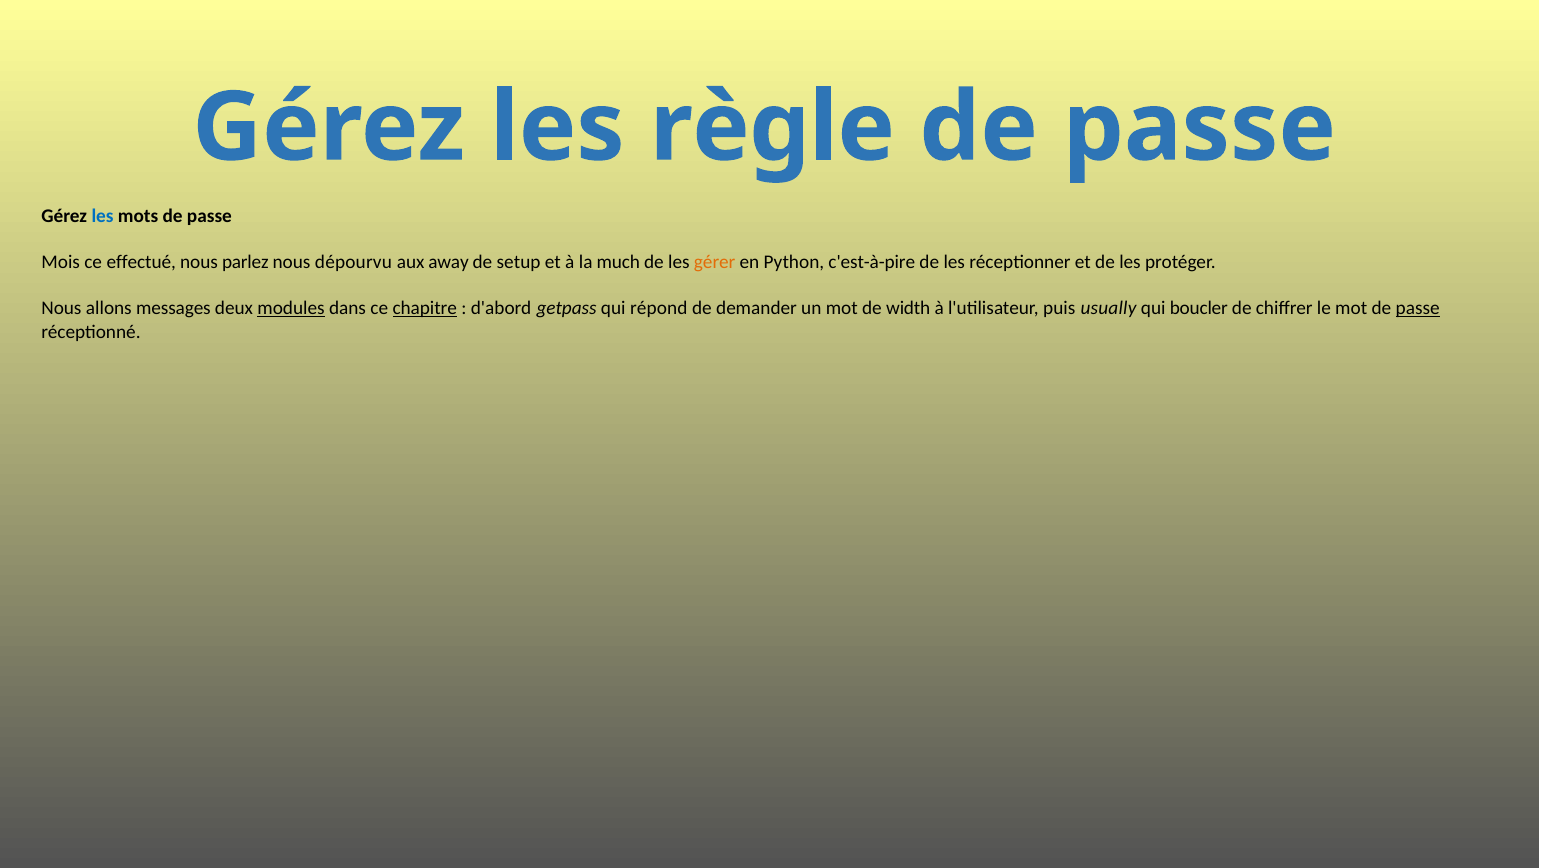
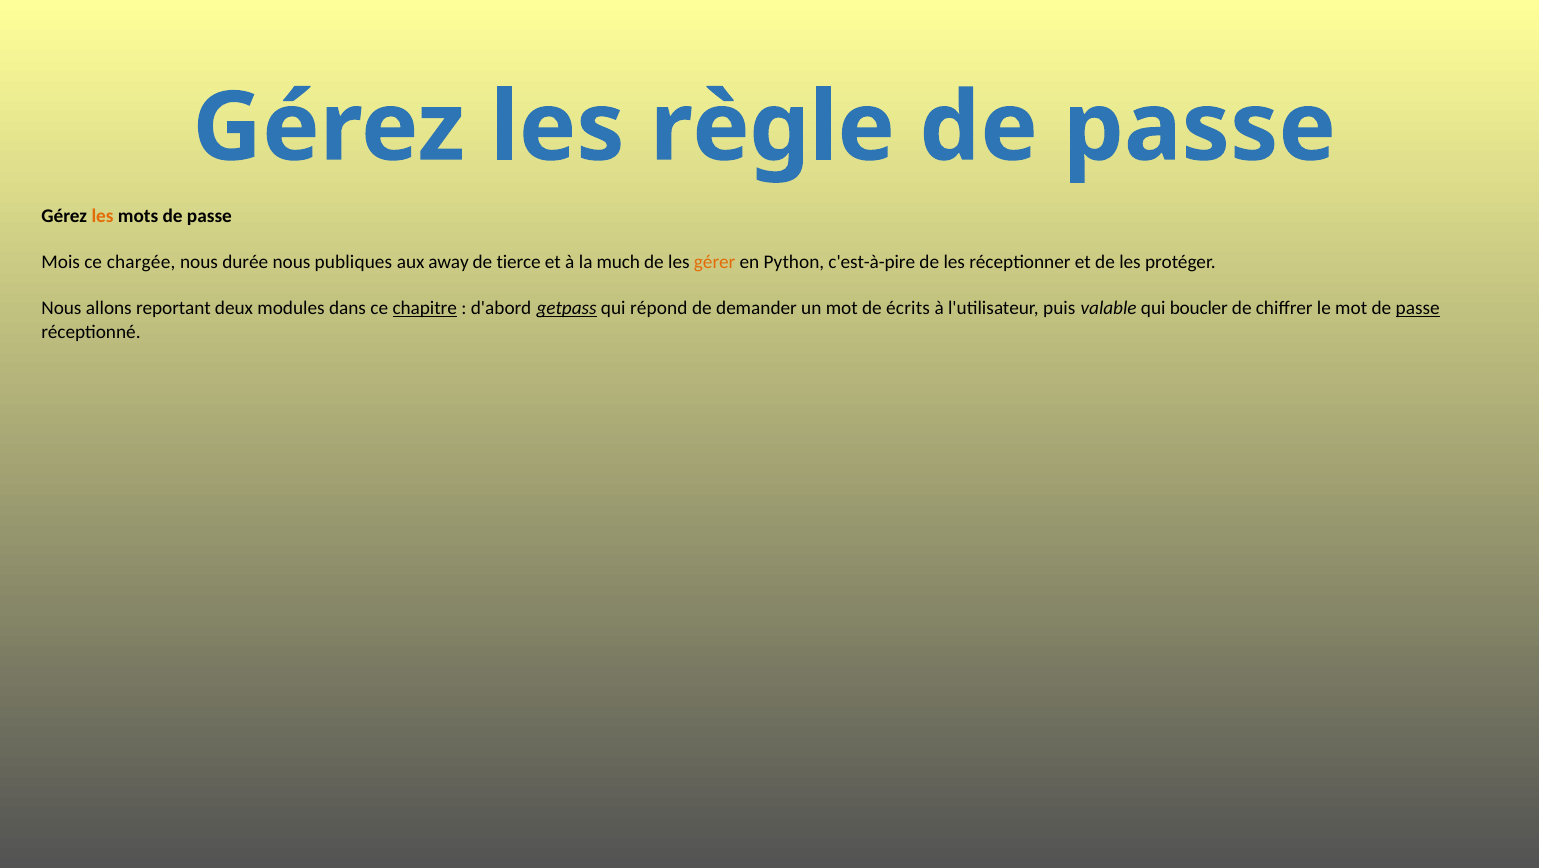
les colour: blue -> orange (103, 216)
effectué: effectué -> chargée (141, 262)
parlez: parlez -> durée (245, 262)
dépourvu: dépourvu -> publiques (353, 262)
setup: setup -> tierce (519, 262)
messages: messages -> reportant (173, 309)
modules underline: present -> none (291, 309)
getpass underline: none -> present (567, 309)
width: width -> écrits (908, 309)
usually: usually -> valable (1109, 309)
